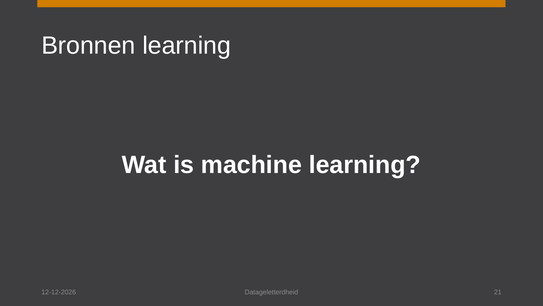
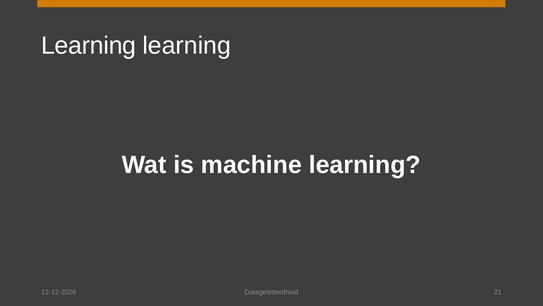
Bronnen: Bronnen -> Learning (89, 46)
